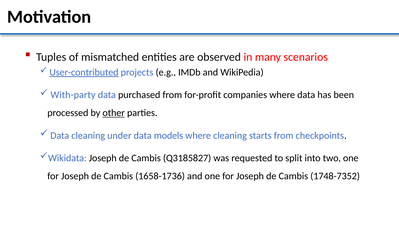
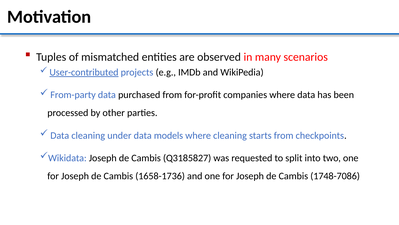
With-party: With-party -> From-party (73, 95)
other underline: present -> none (114, 113)
1748-7352: 1748-7352 -> 1748-7086 (335, 176)
